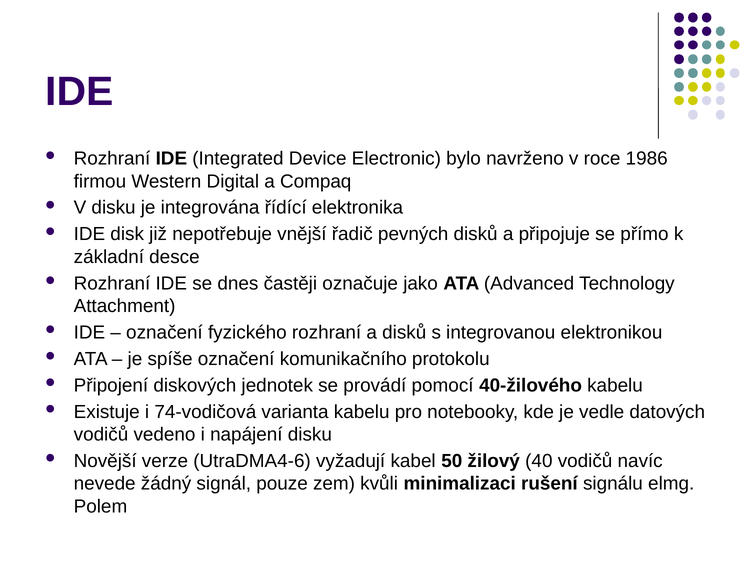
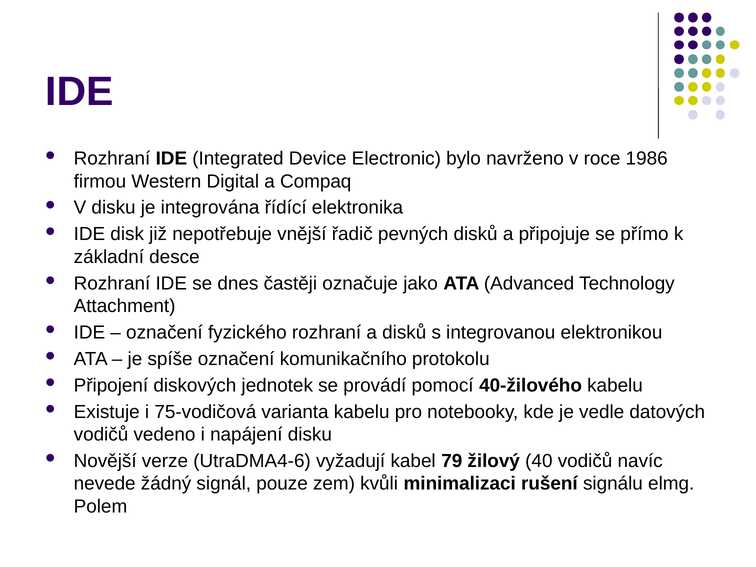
74-vodičová: 74-vodičová -> 75-vodičová (205, 412)
50: 50 -> 79 (452, 461)
